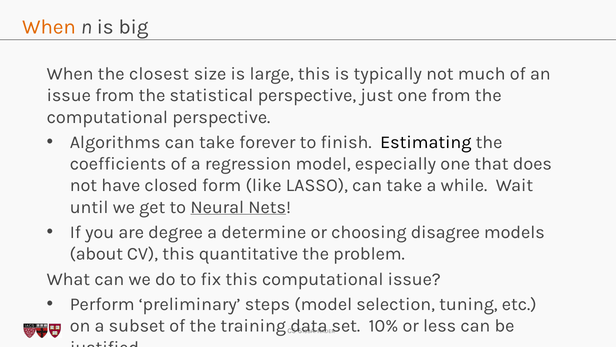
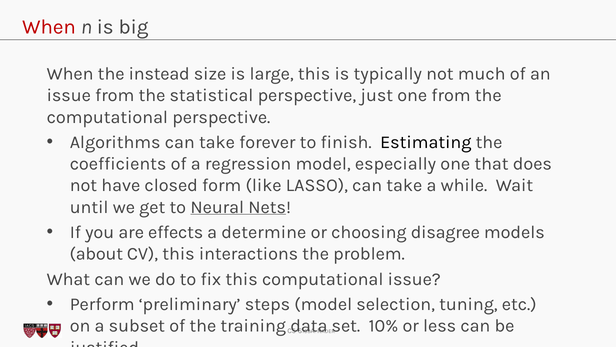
When colour: orange -> red (49, 27)
closest: closest -> instead (159, 74)
degree: degree -> effects (176, 232)
quantitative: quantitative -> interactions (248, 254)
